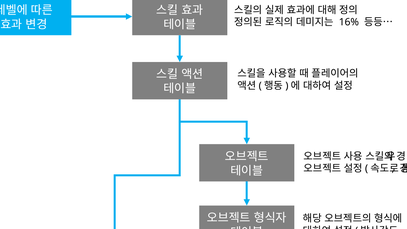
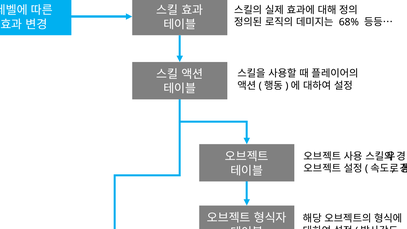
16%: 16% -> 68% (349, 22)
